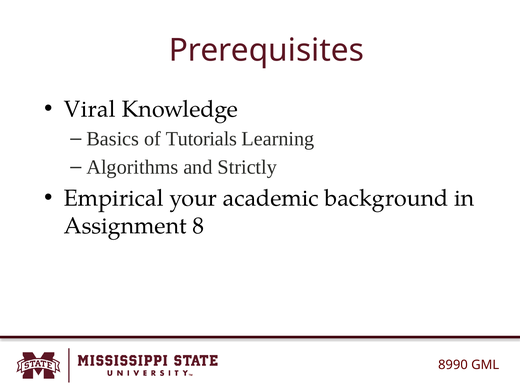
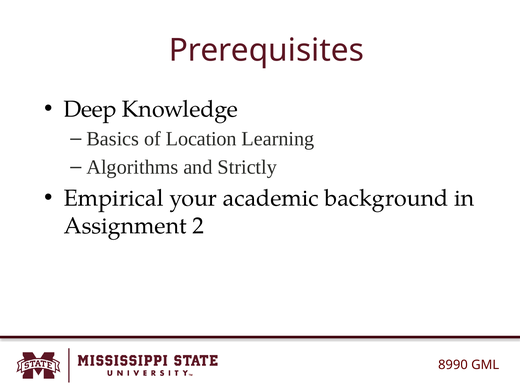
Viral: Viral -> Deep (90, 109)
Tutorials: Tutorials -> Location (201, 139)
8: 8 -> 2 (198, 226)
